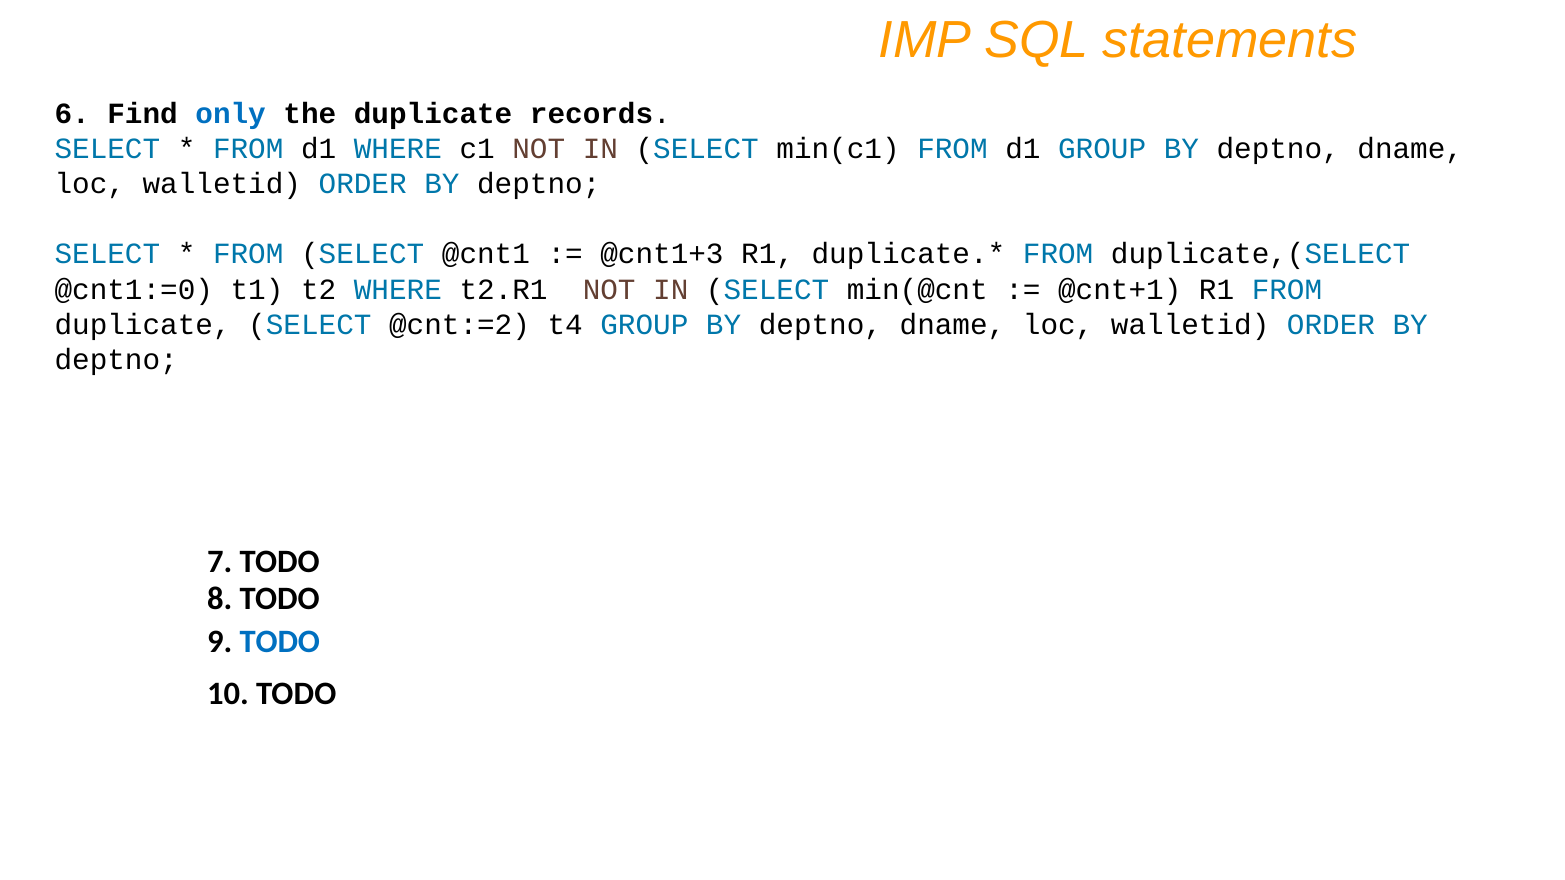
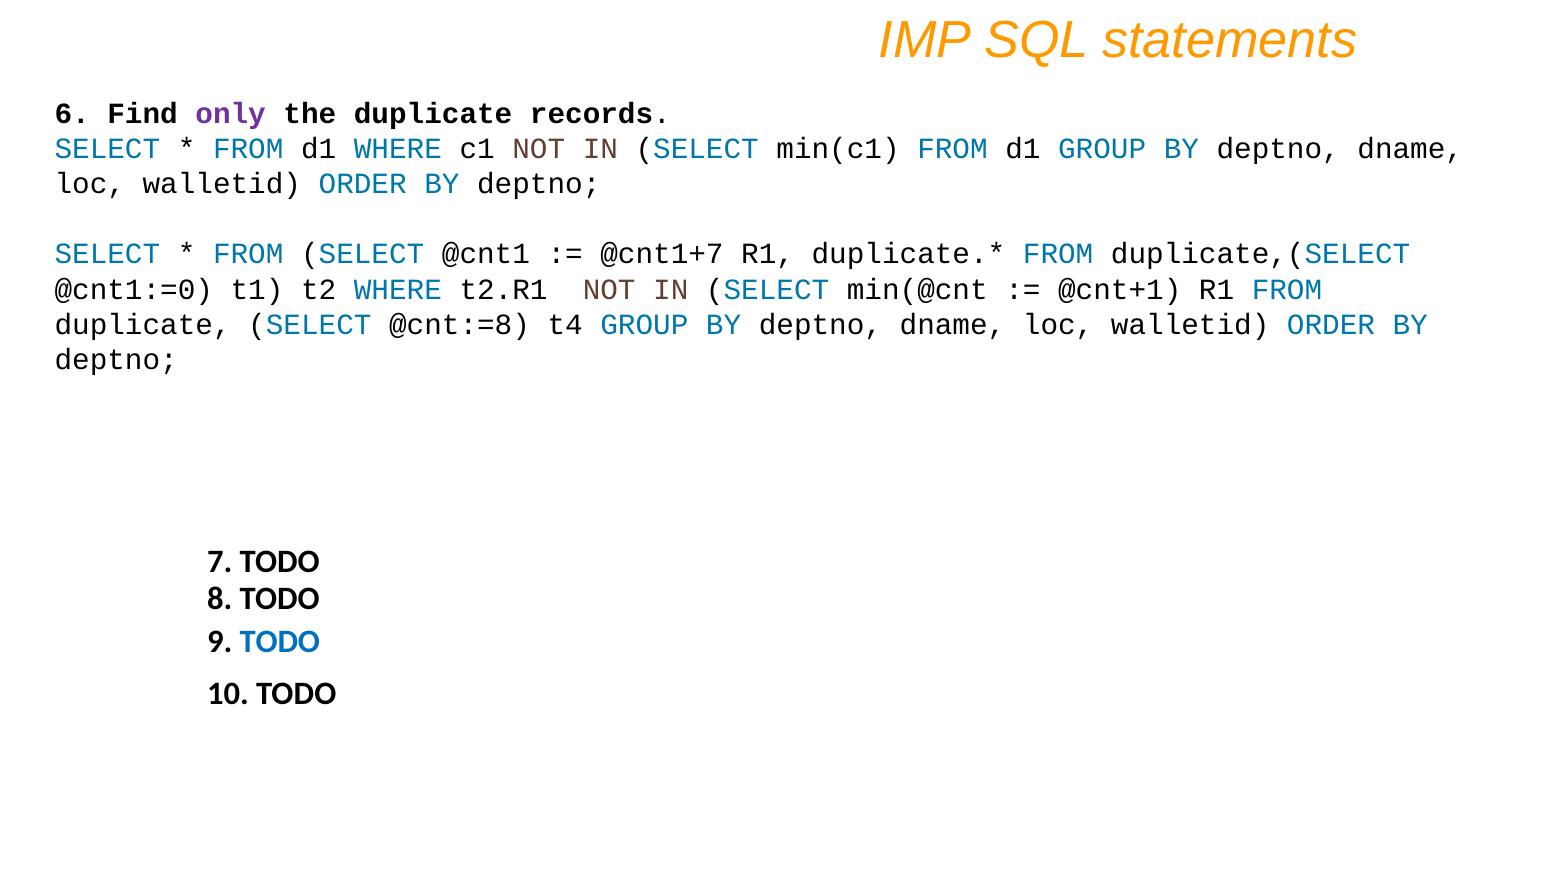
only colour: blue -> purple (231, 113)
@cnt1+3: @cnt1+3 -> @cnt1+7 (662, 254)
@cnt:=2: @cnt:=2 -> @cnt:=8 (460, 325)
